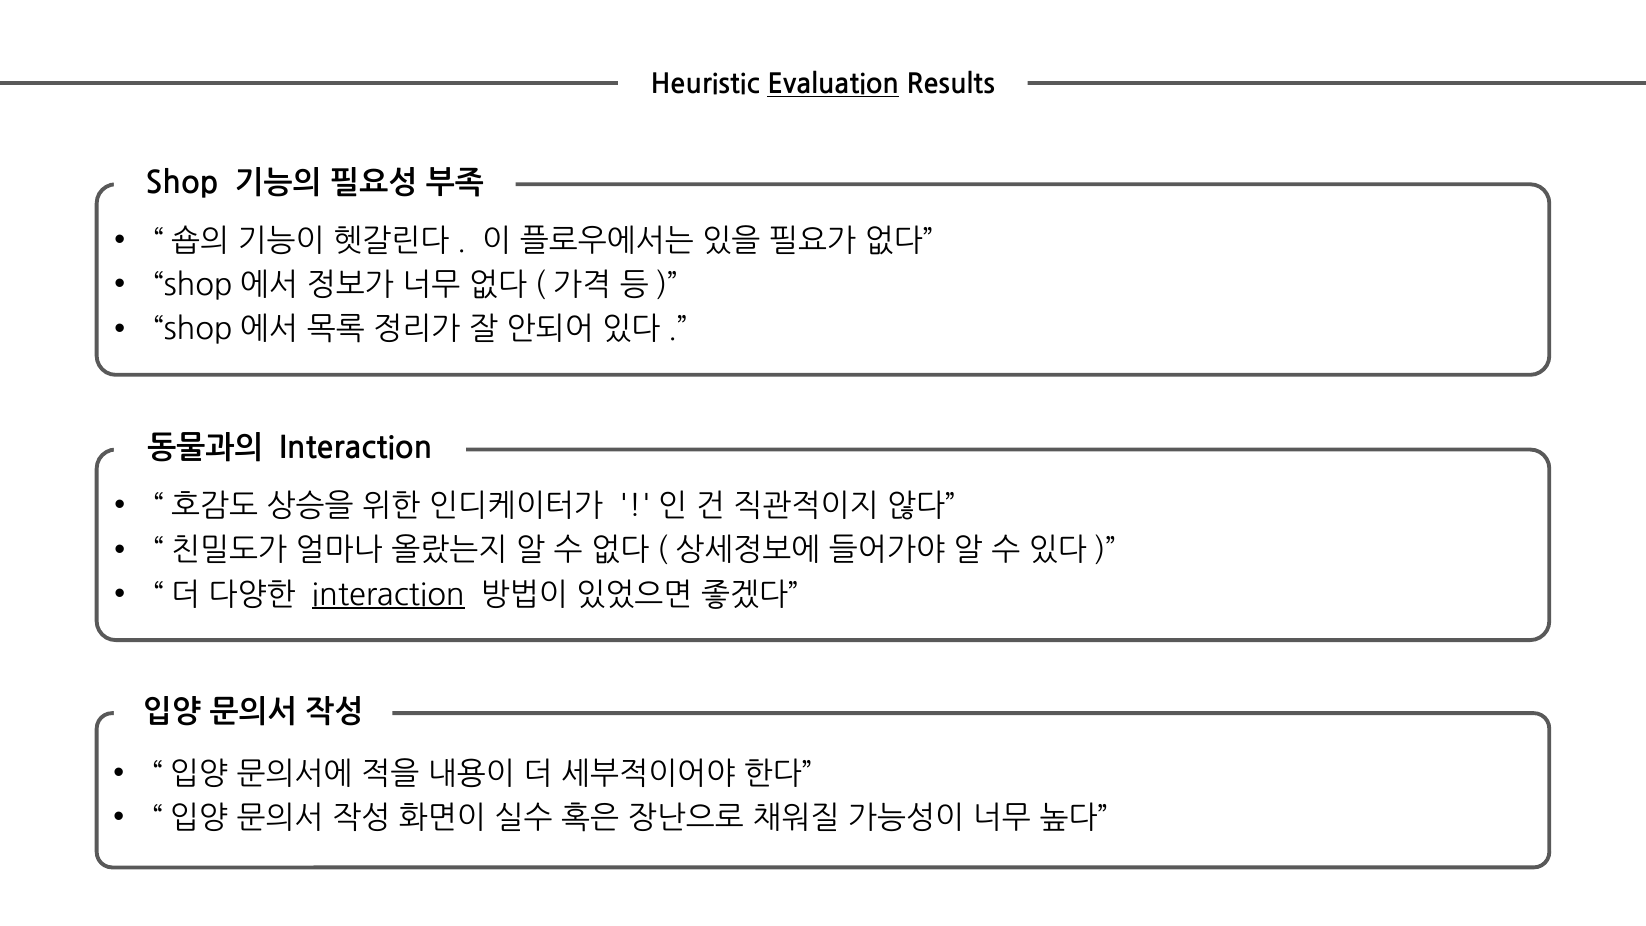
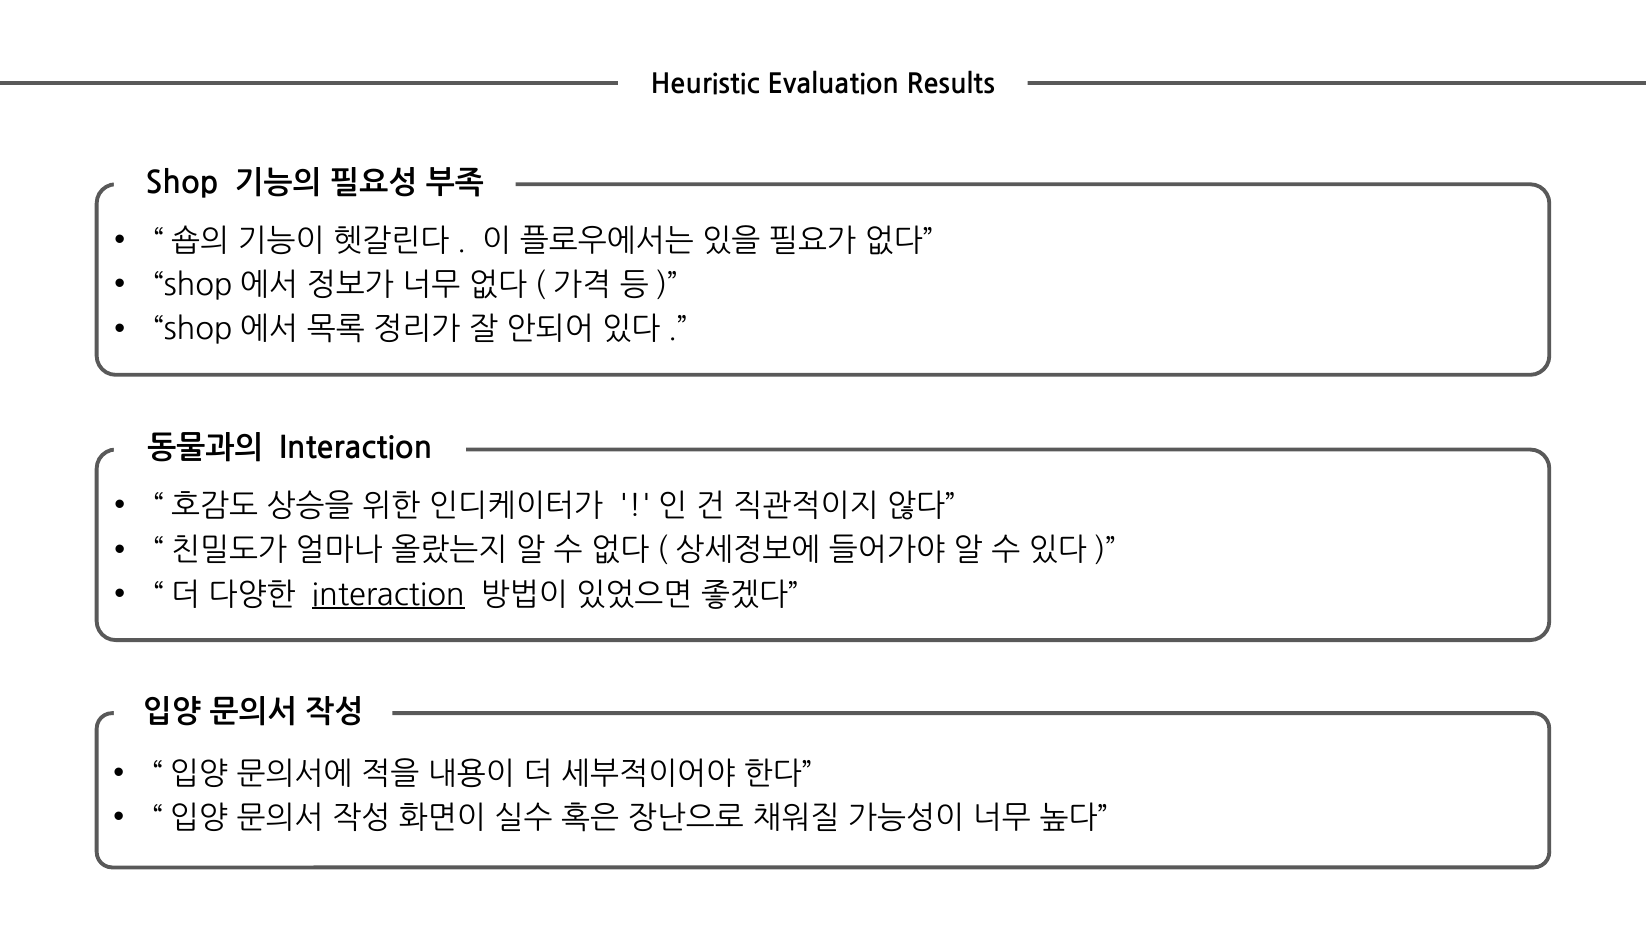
Evaluation underline: present -> none (833, 85)
